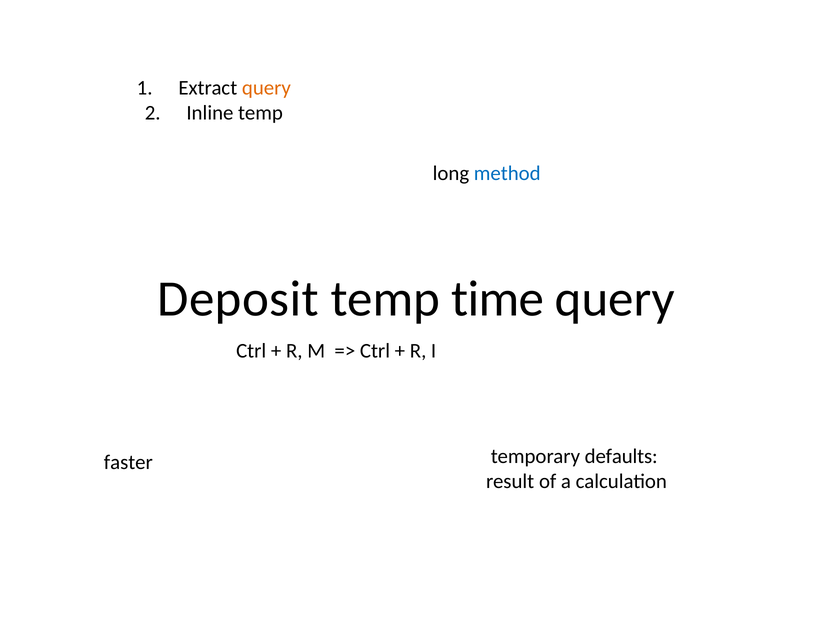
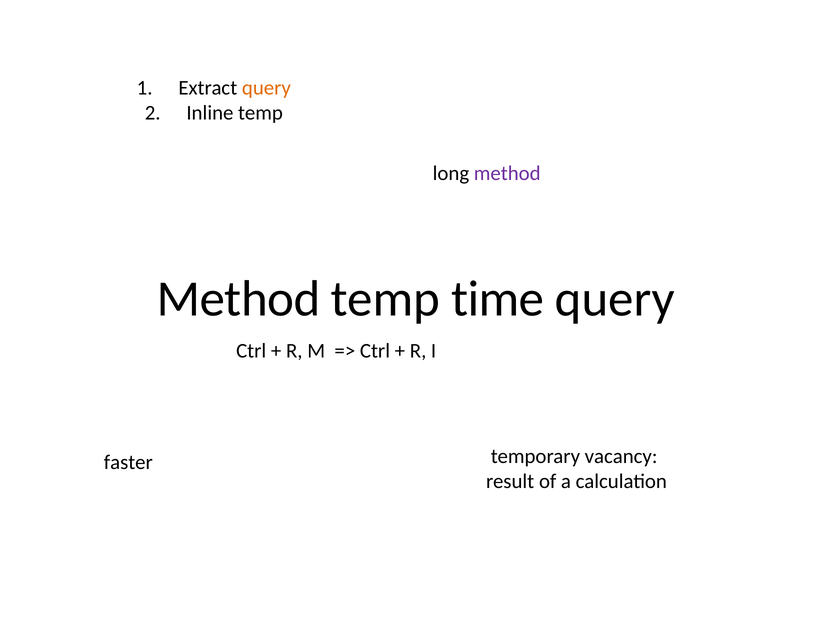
method colour: blue -> purple (507, 173)
Deposit: Deposit -> Method (239, 298)
defaults: defaults -> vacancy (621, 456)
